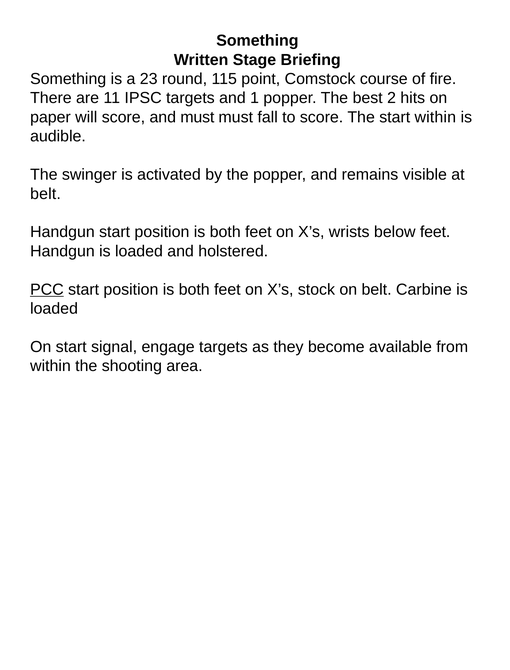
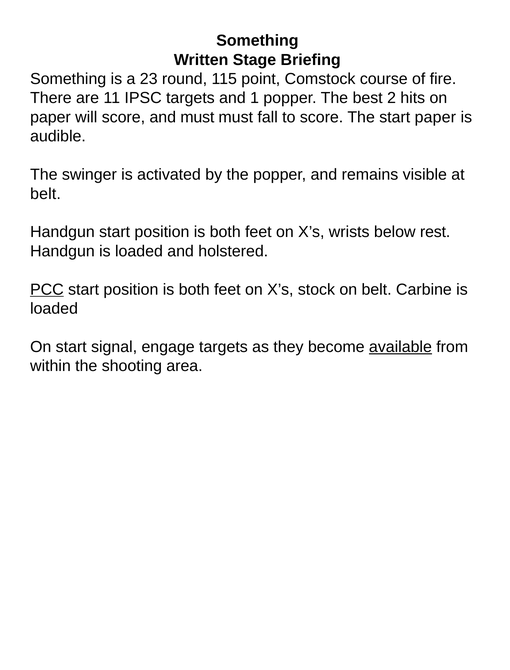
start within: within -> paper (435, 117)
below feet: feet -> rest (435, 232)
available underline: none -> present (400, 347)
